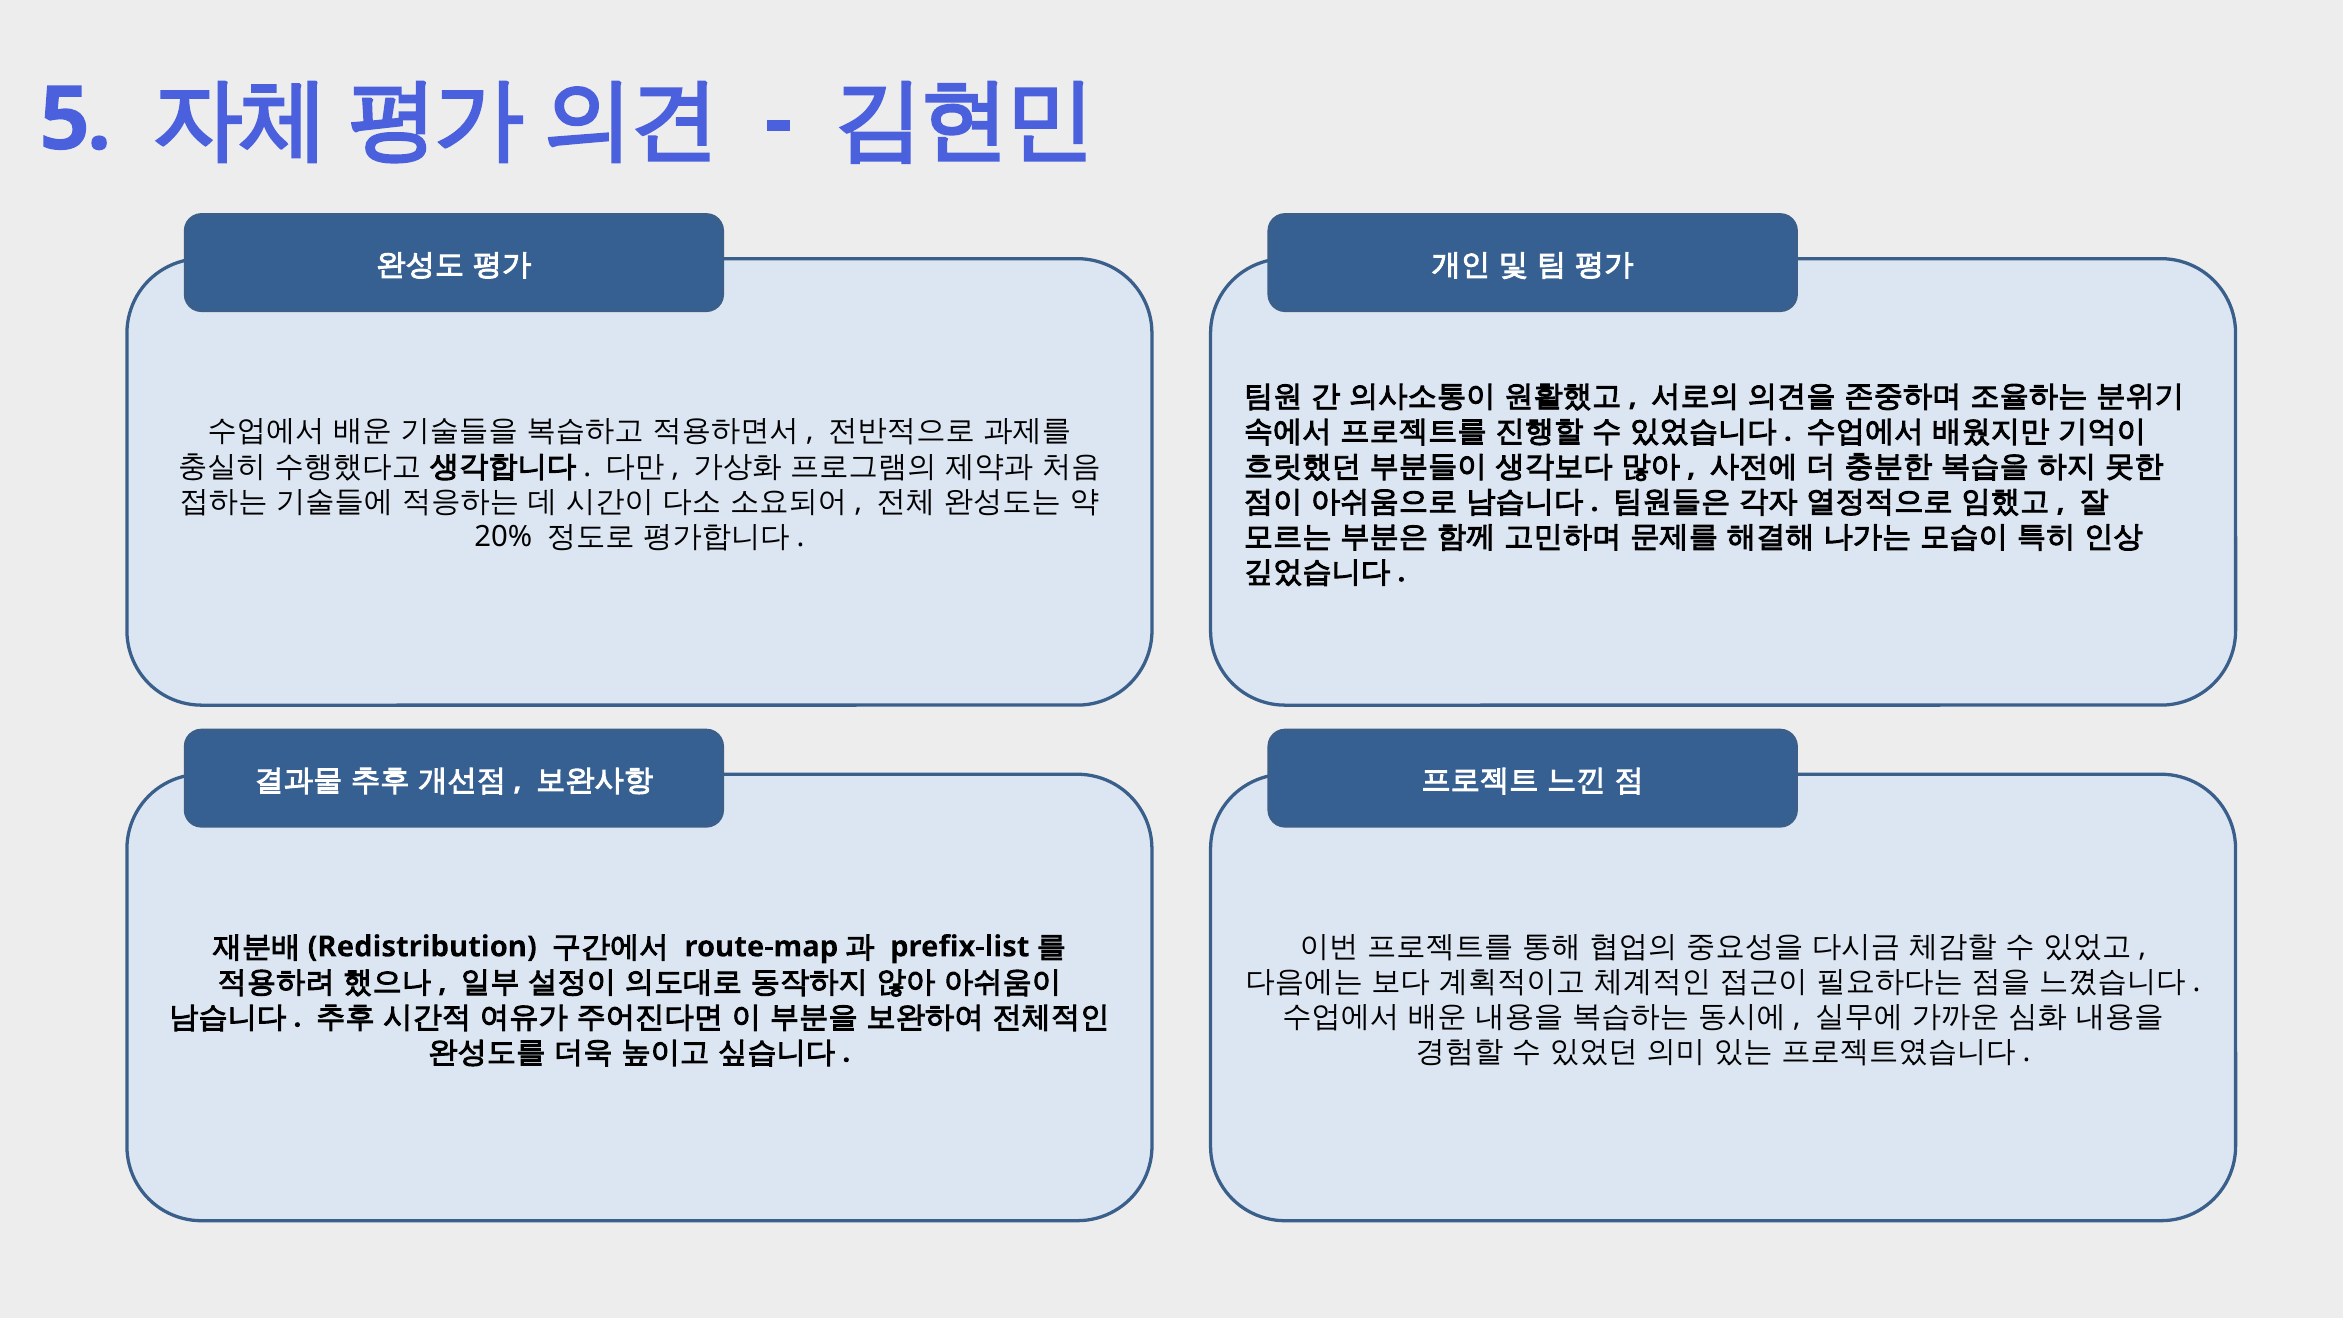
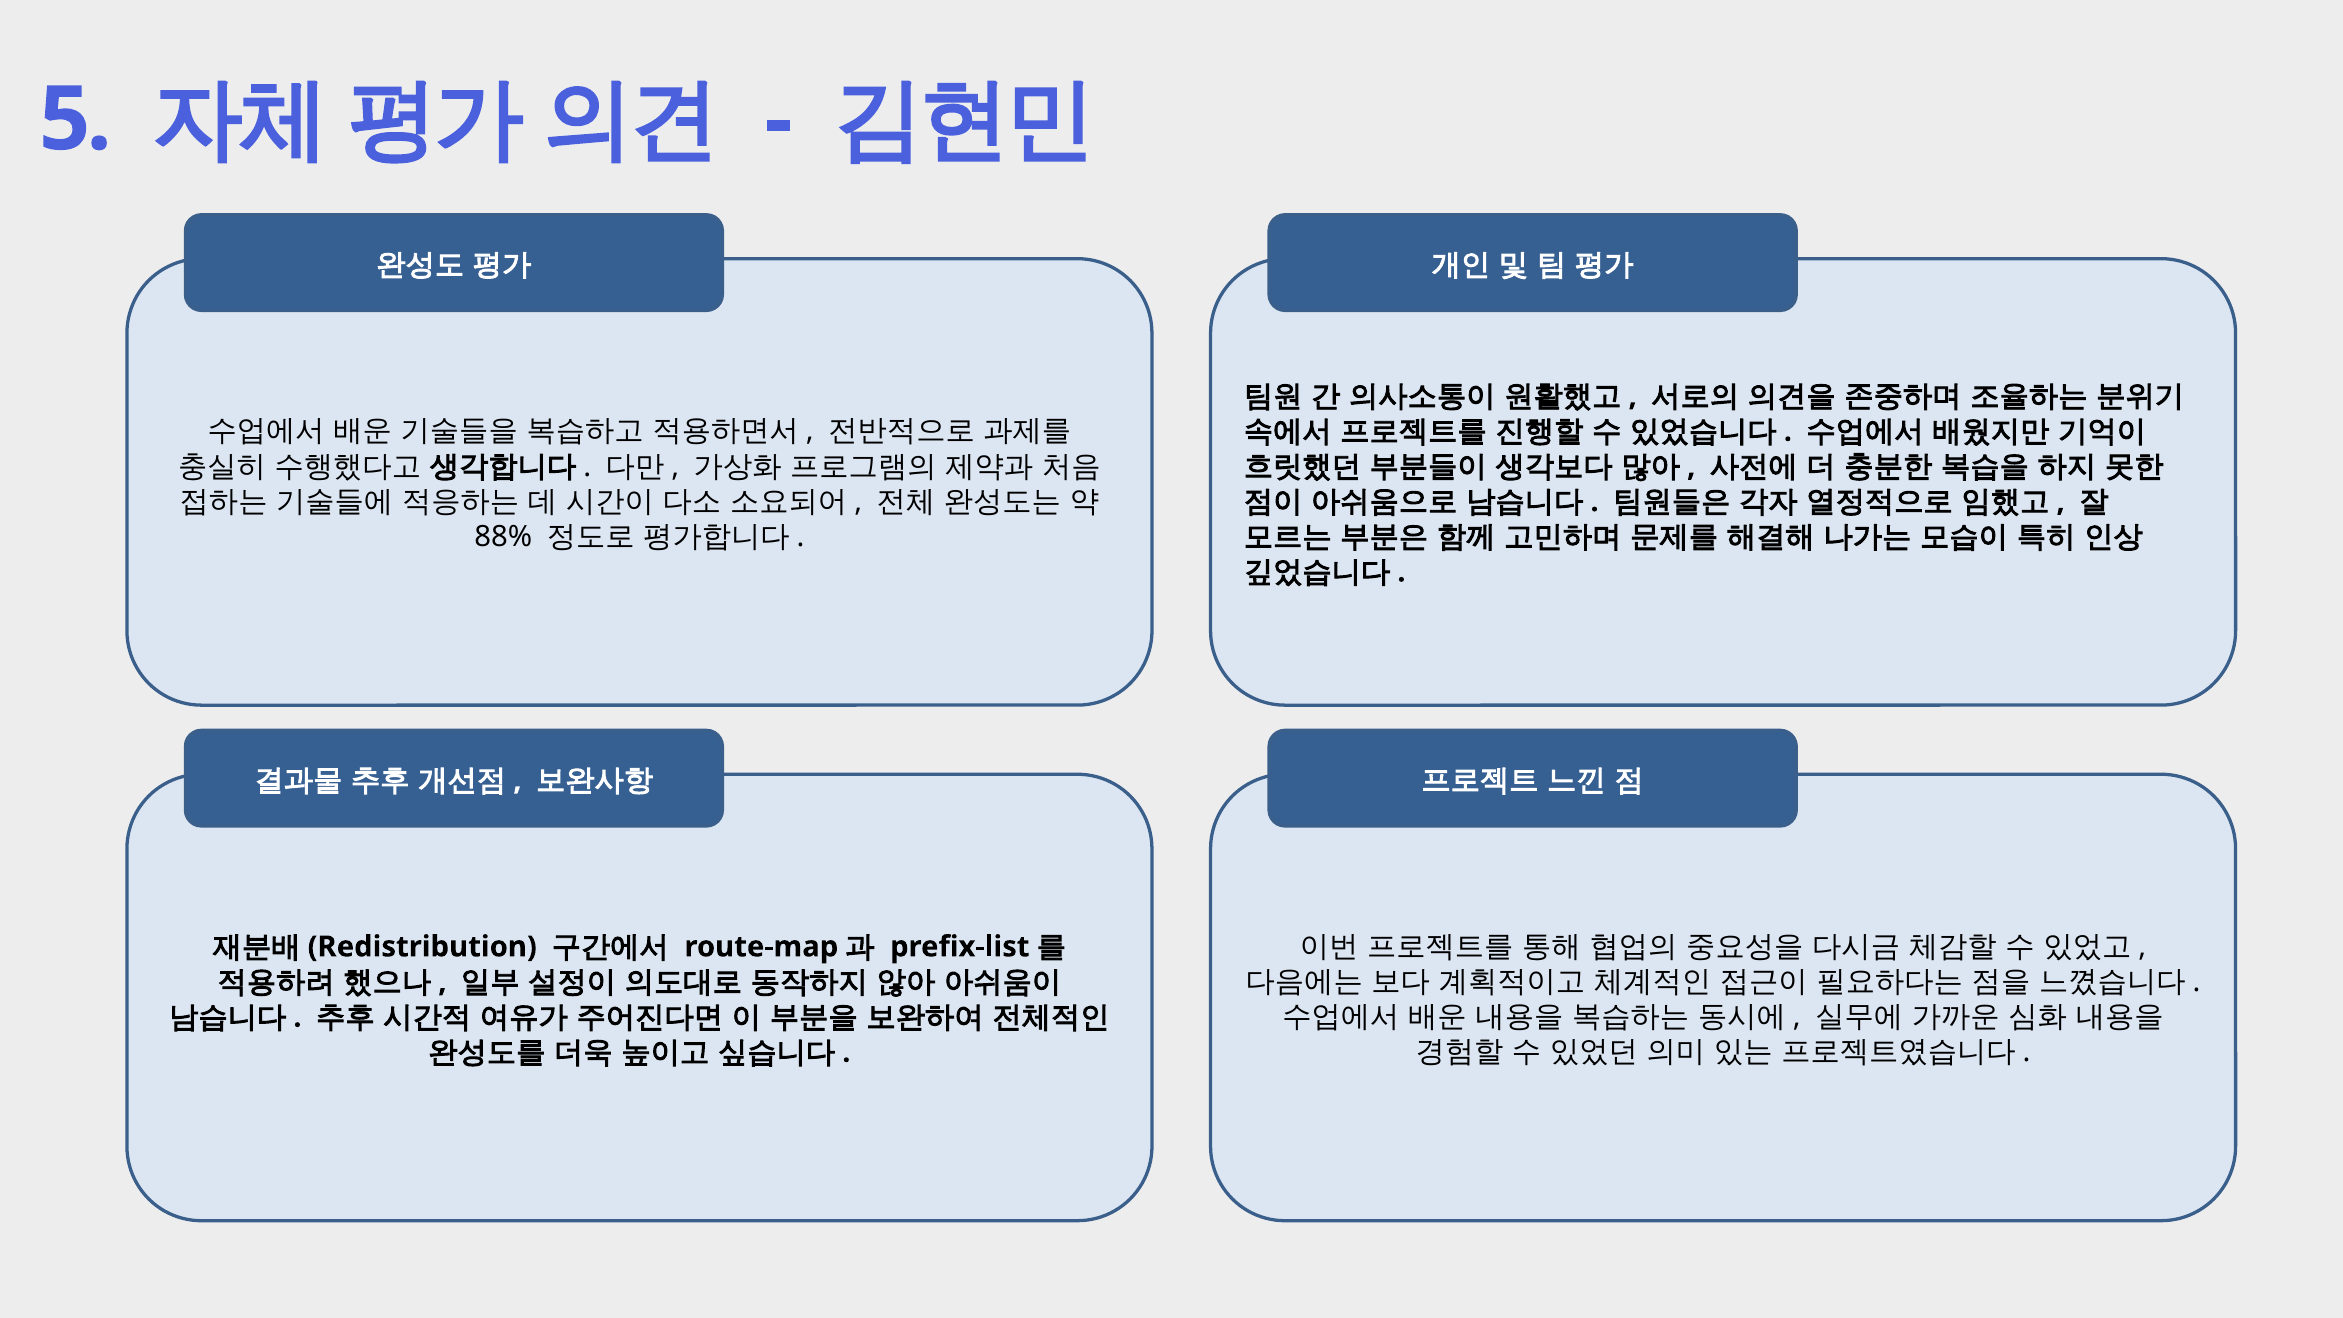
20%: 20% -> 88% (503, 537)
